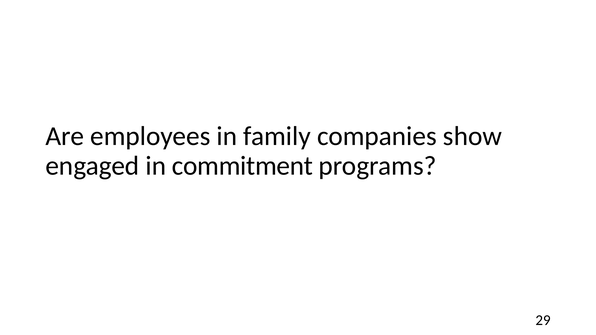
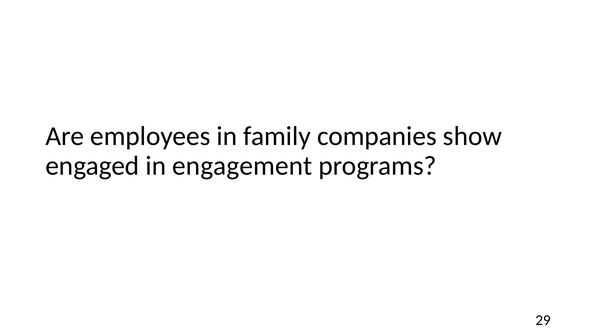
commitment: commitment -> engagement (242, 166)
